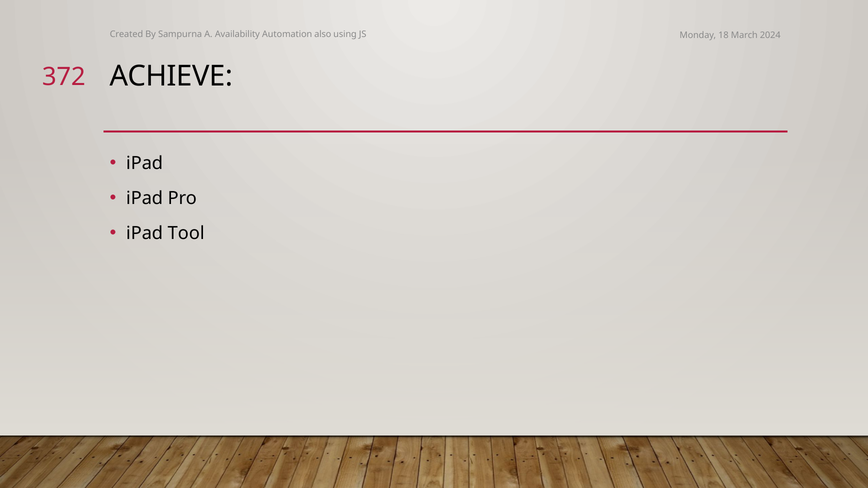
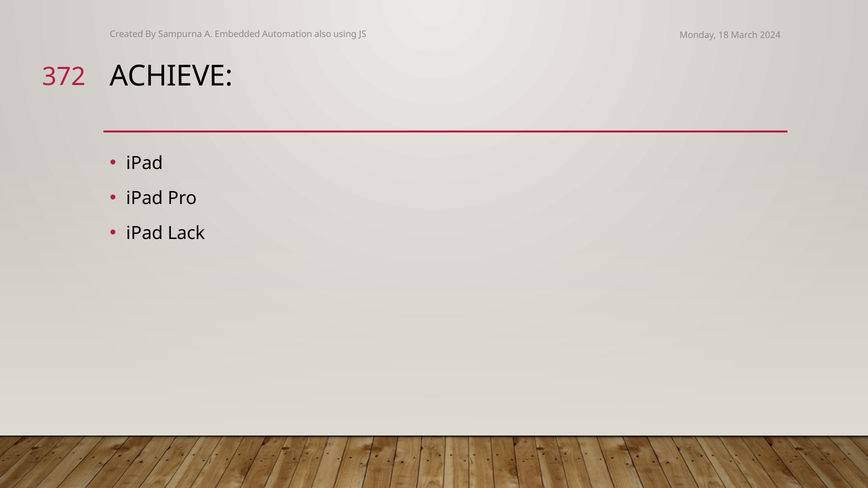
Availability: Availability -> Embedded (237, 34)
Tool: Tool -> Lack (186, 233)
